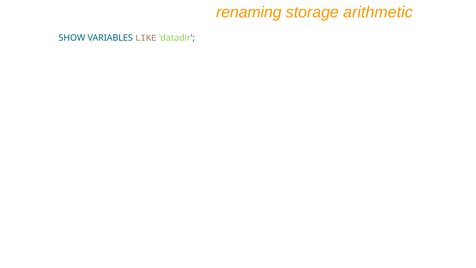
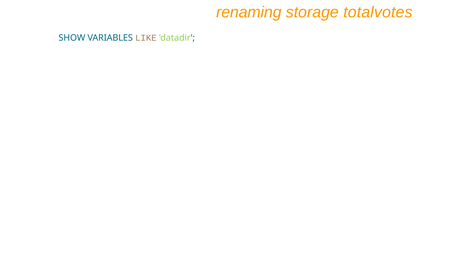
arithmetic: arithmetic -> totalvotes (378, 12)
